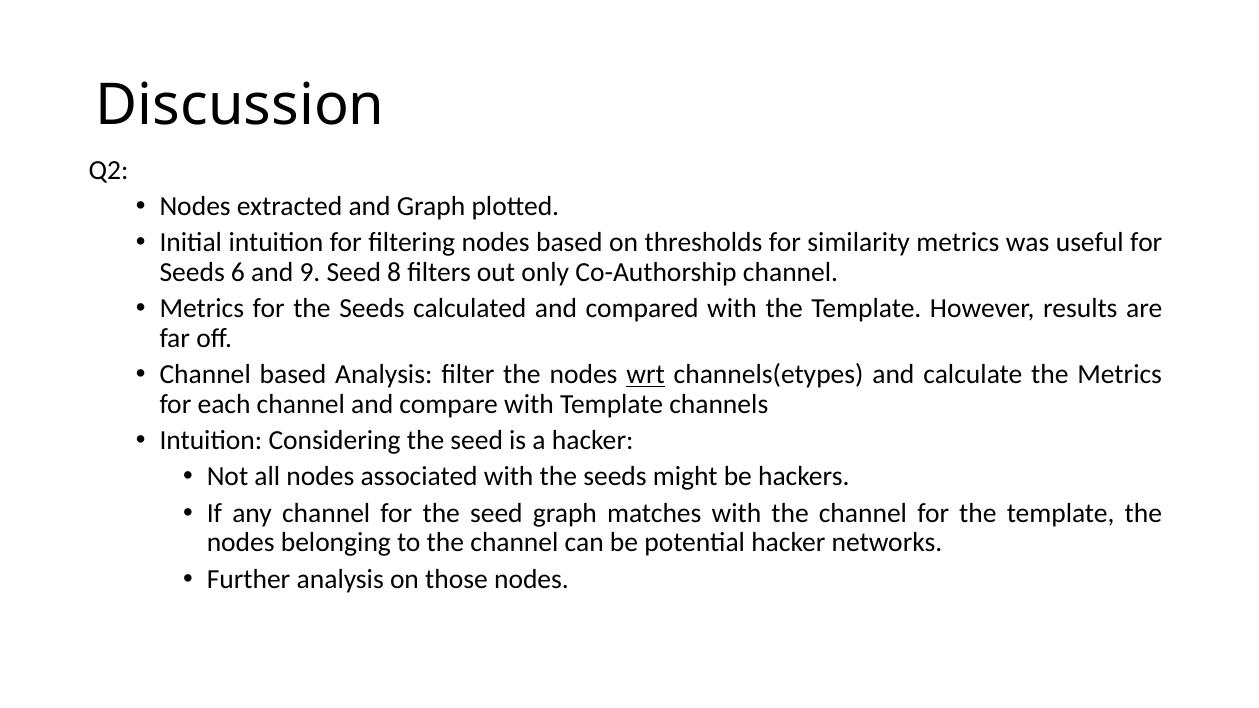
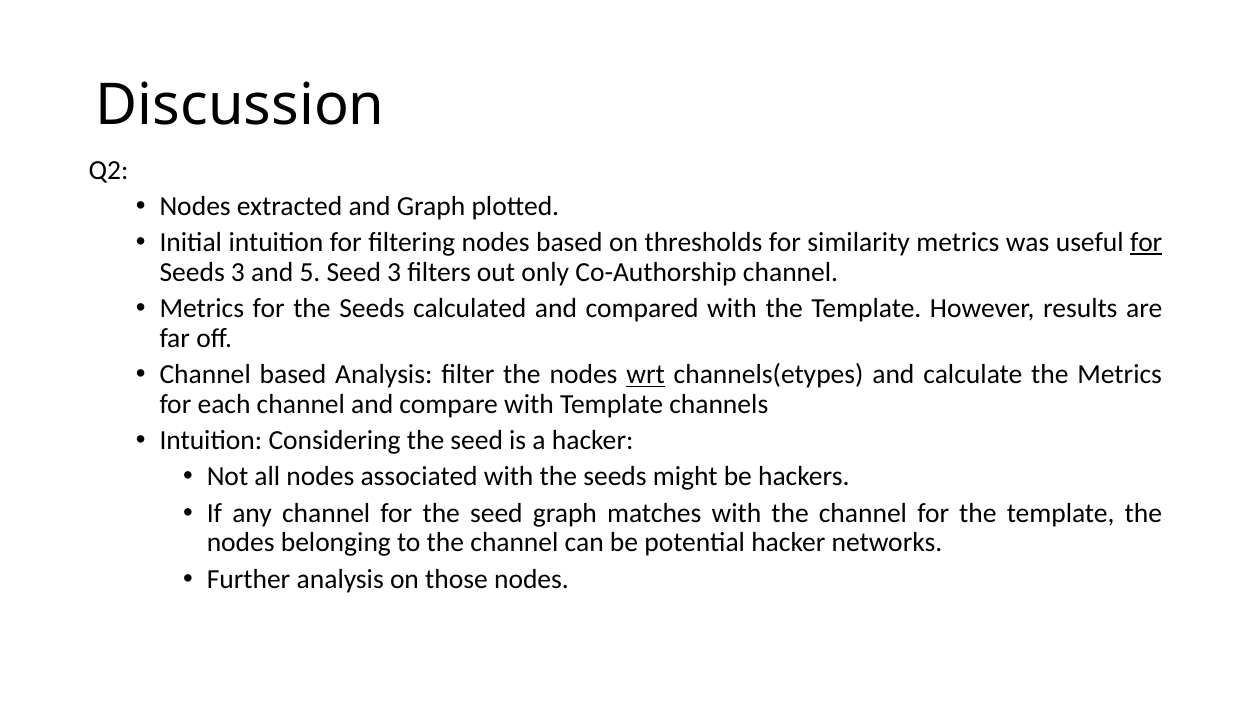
for underline: none -> present (1146, 243)
Seeds 6: 6 -> 3 (238, 272)
9: 9 -> 5 (310, 272)
Seed 8: 8 -> 3 (394, 272)
